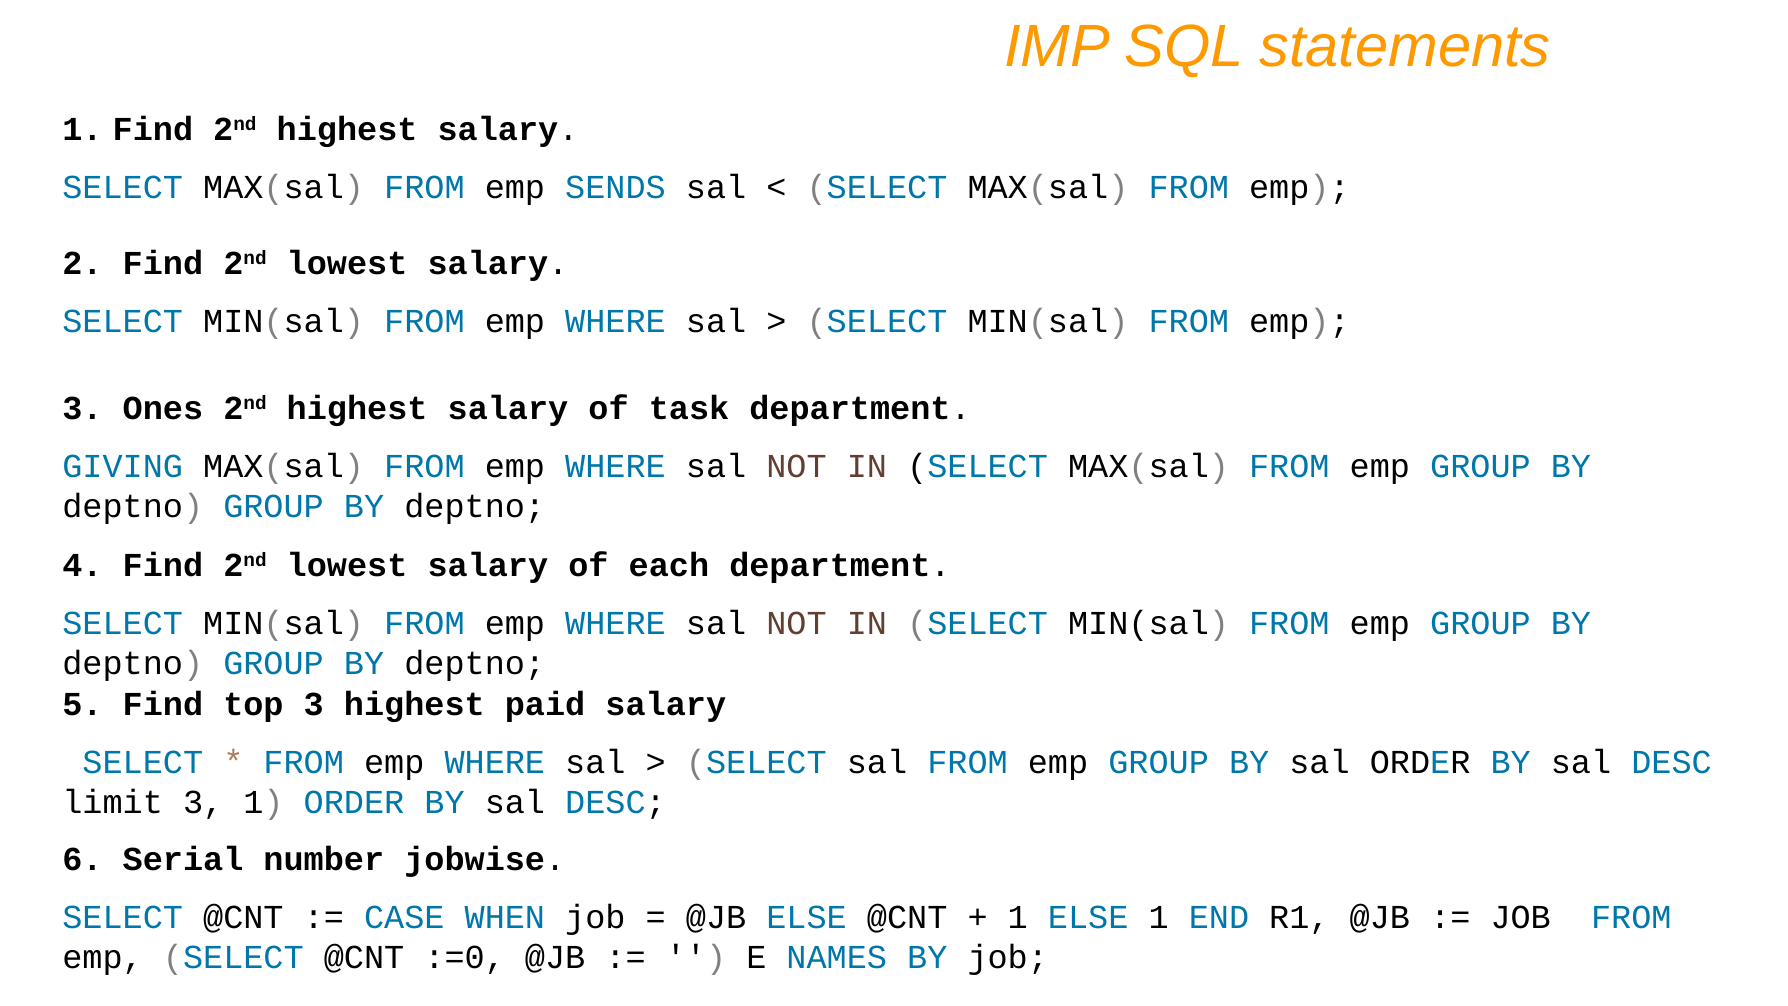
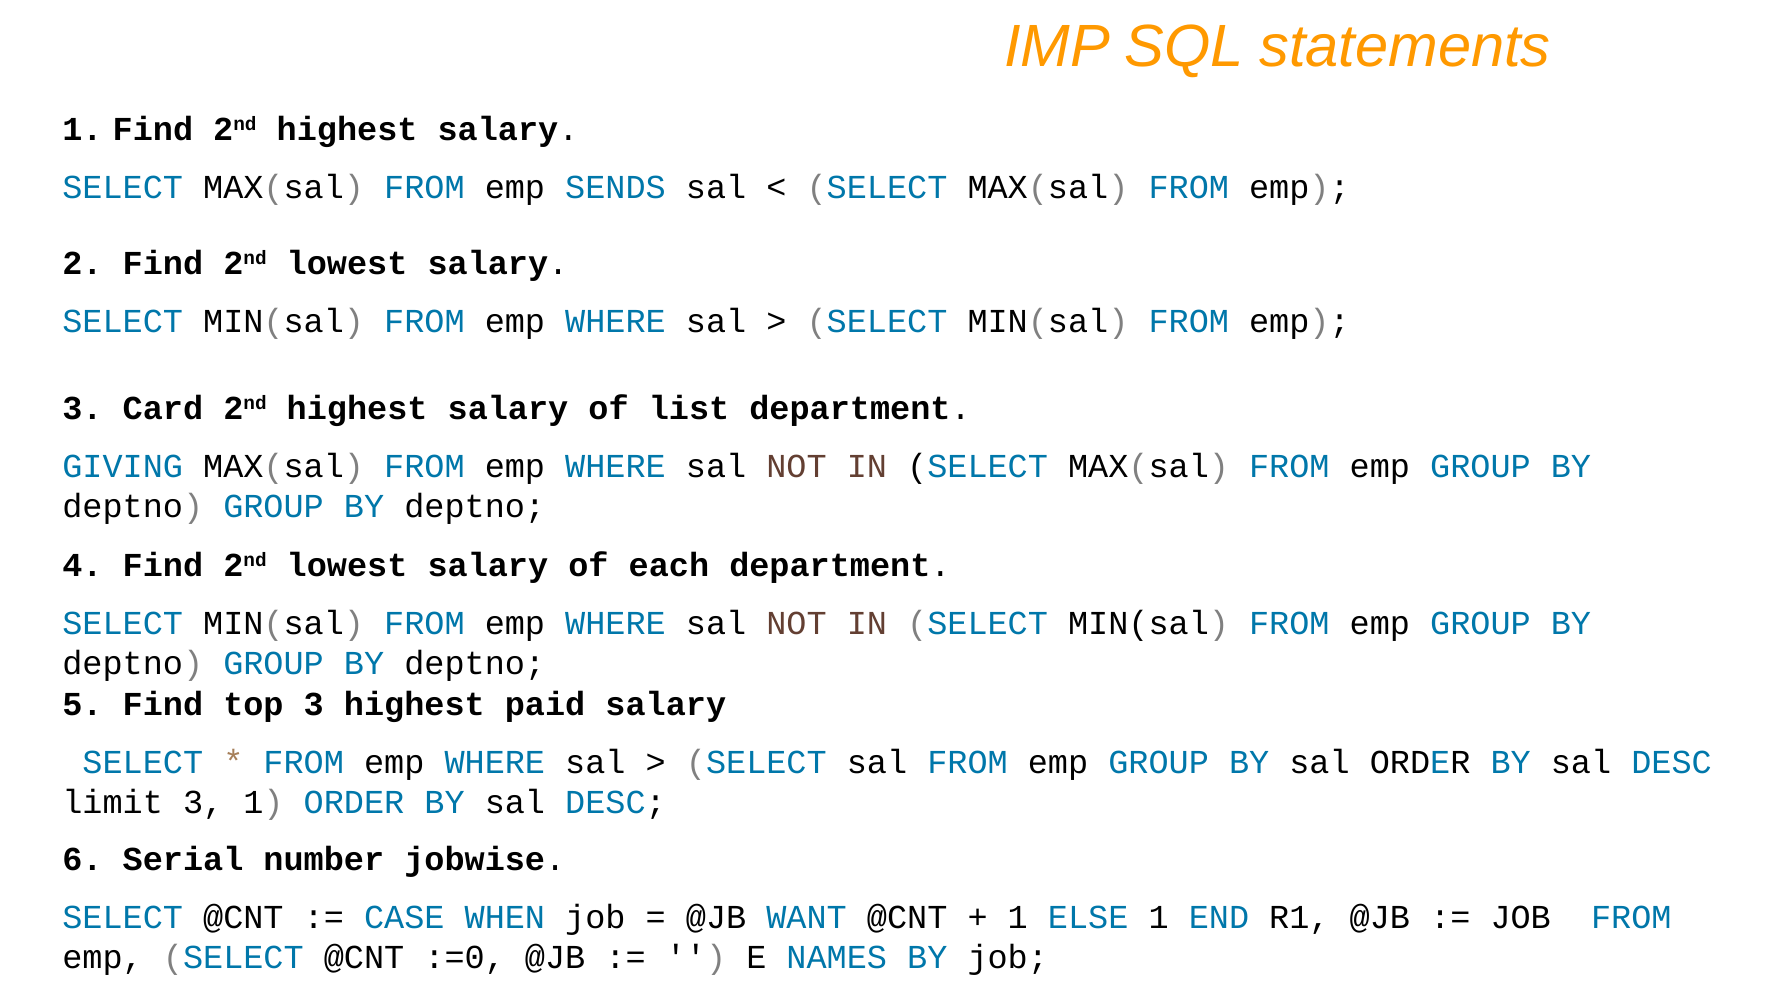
Ones: Ones -> Card (163, 408)
task: task -> list (689, 408)
@JB ELSE: ELSE -> WANT (807, 917)
